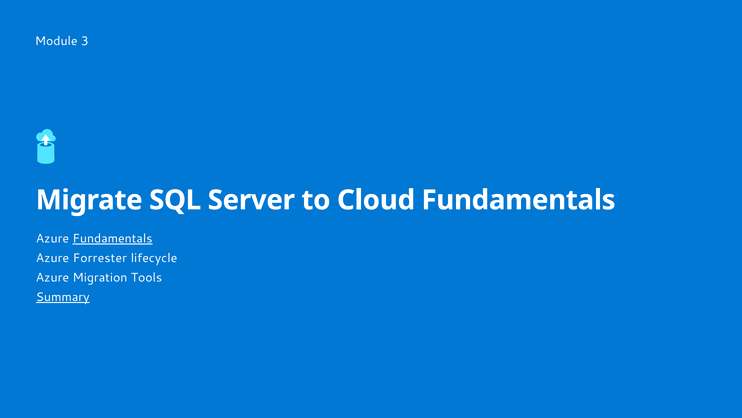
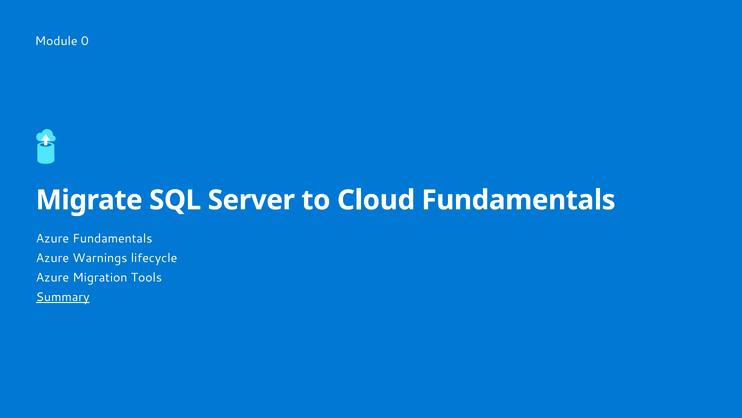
3: 3 -> 0 (85, 41)
Fundamentals underline: present -> none (112, 238)
Forrester: Forrester -> Warnings (100, 258)
